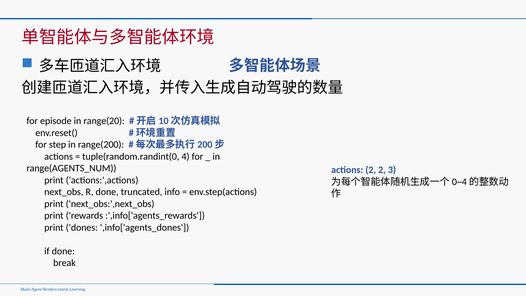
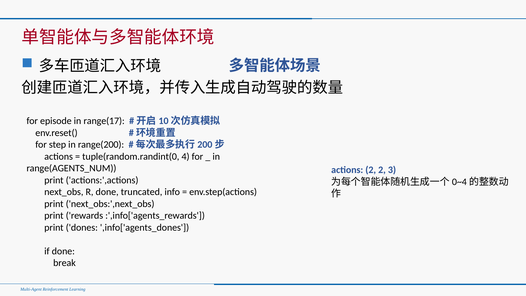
range(20: range(20 -> range(17 (104, 121)
